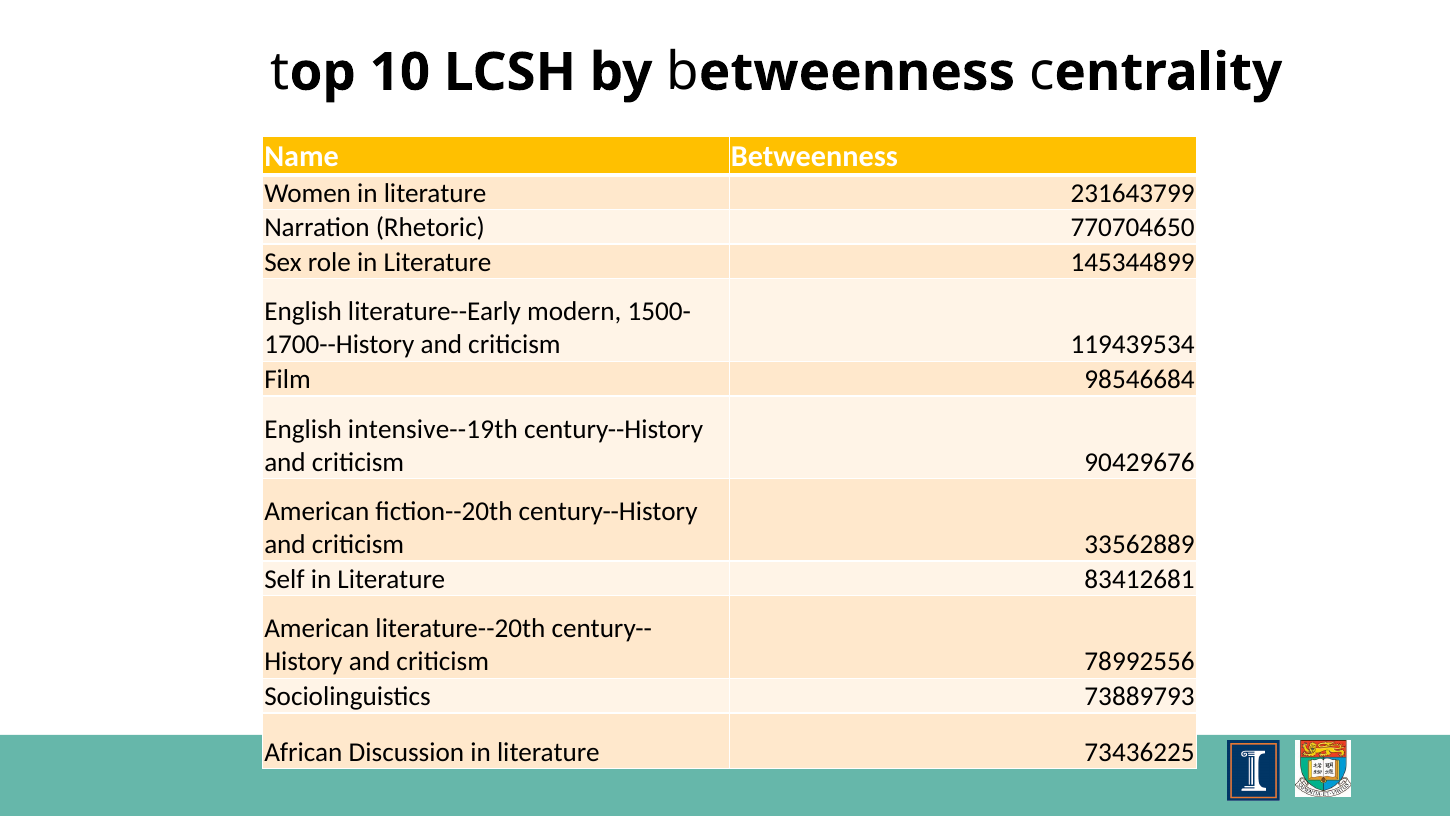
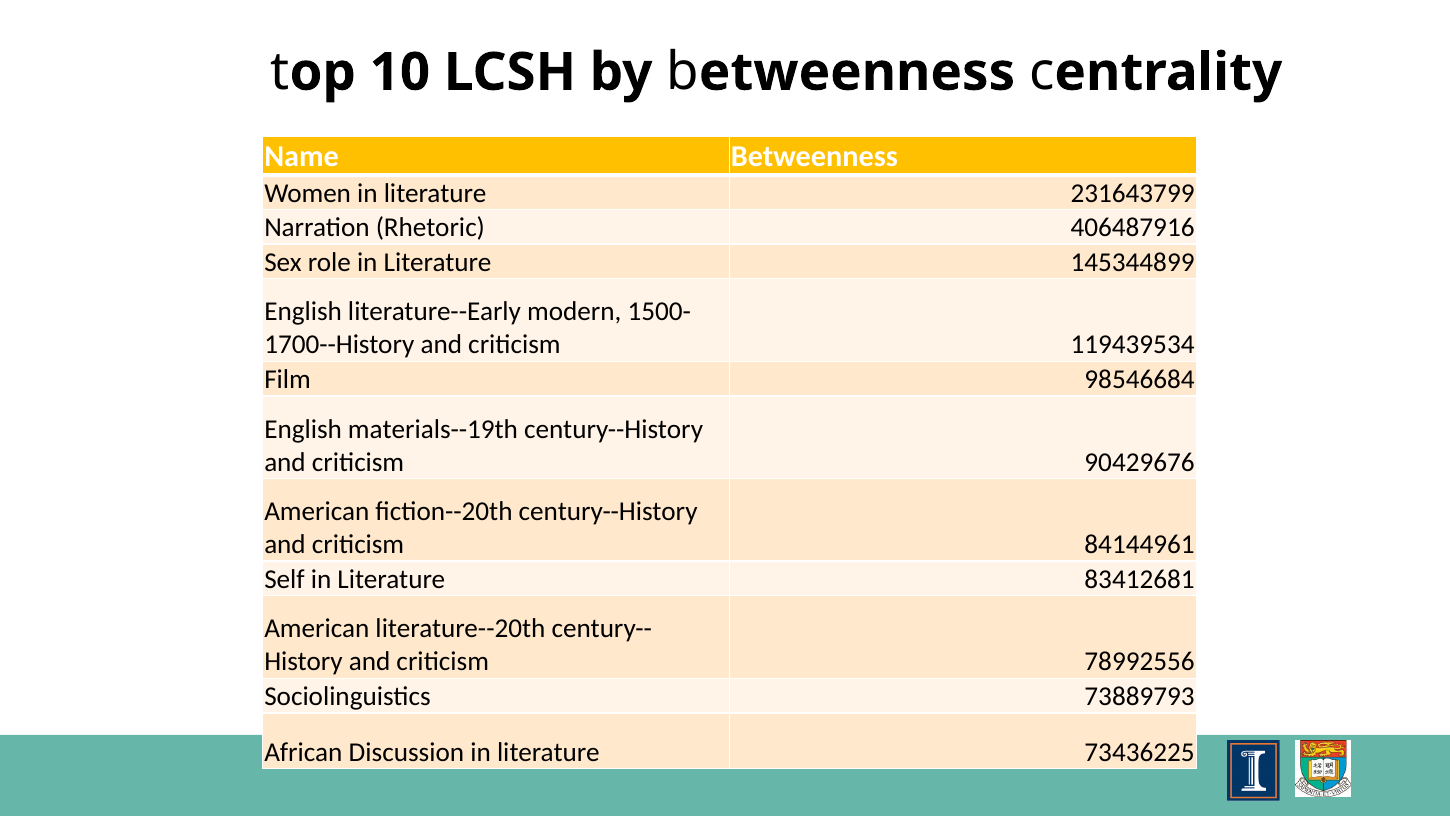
770704650: 770704650 -> 406487916 (1133, 228)
intensive--19th: intensive--19th -> materials--19th (433, 429)
33562889: 33562889 -> 84144961 (1140, 544)
